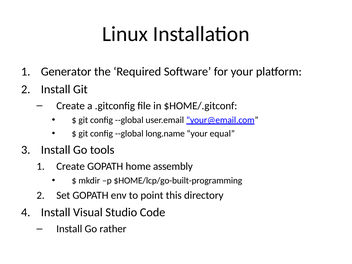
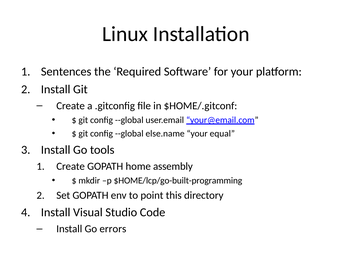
Generator: Generator -> Sentences (66, 72)
long.name: long.name -> else.name (165, 134)
rather: rather -> errors (113, 229)
